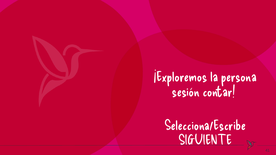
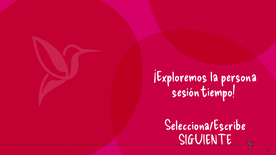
contar: contar -> tiempo (219, 92)
